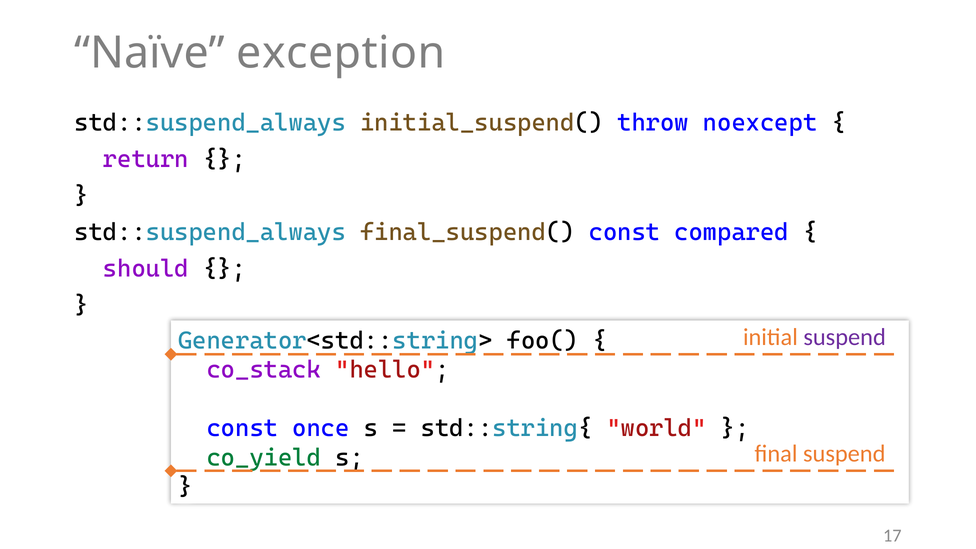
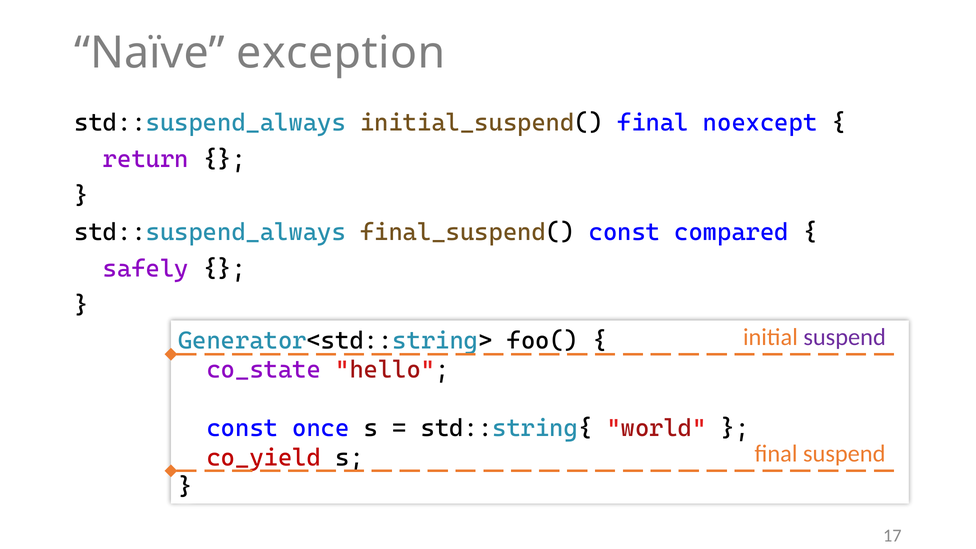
initial_suspend( throw: throw -> final (653, 123)
should: should -> safely (146, 269)
co_stack: co_stack -> co_state (264, 370)
co_yield colour: green -> red (264, 458)
